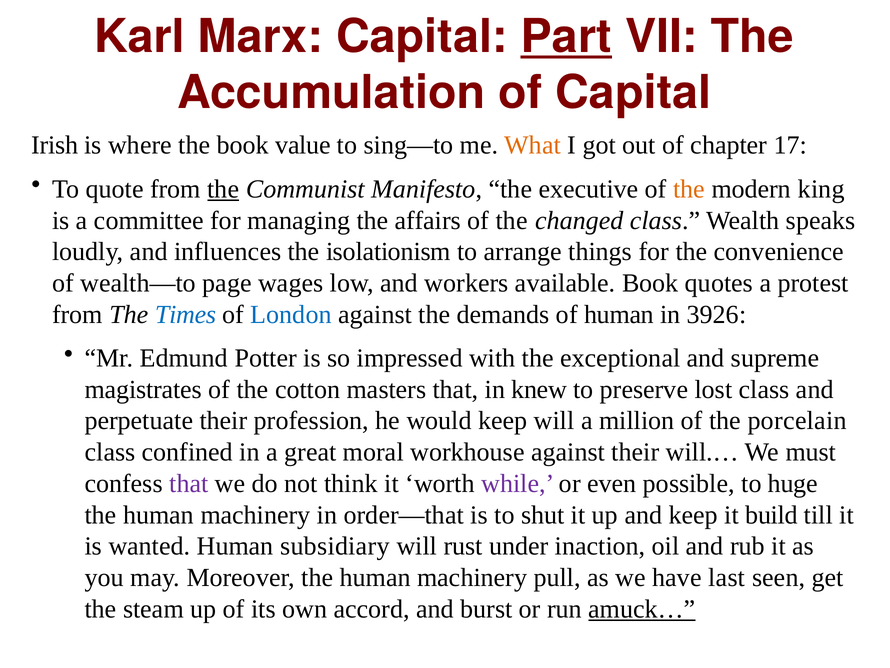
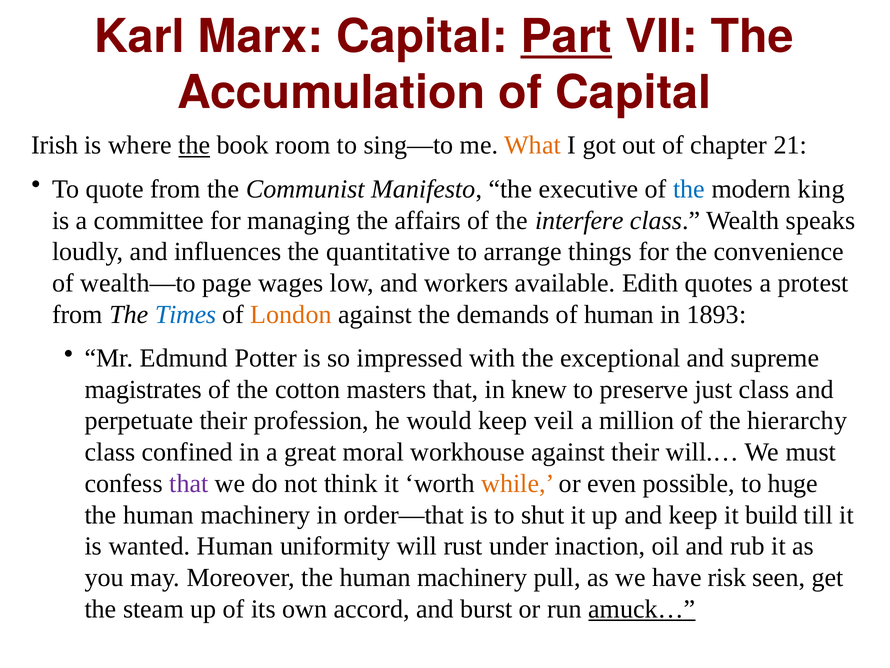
the underline: none -> present (194, 145)
value: value -> room (303, 145)
17: 17 -> 21 (790, 145)
the underline: present -> none (223, 189)
the colour: orange -> blue (689, 189)
changed: changed -> interfere (579, 220)
isolationism: isolationism -> quantitative (388, 252)
available Book: Book -> Edith (650, 283)
London colour: blue -> orange (291, 314)
3926: 3926 -> 1893 (717, 314)
lost: lost -> just (713, 389)
keep will: will -> veil (554, 421)
porcelain: porcelain -> hierarchy (797, 421)
while colour: purple -> orange (518, 483)
subsidiary: subsidiary -> uniformity (335, 546)
last: last -> risk (727, 577)
